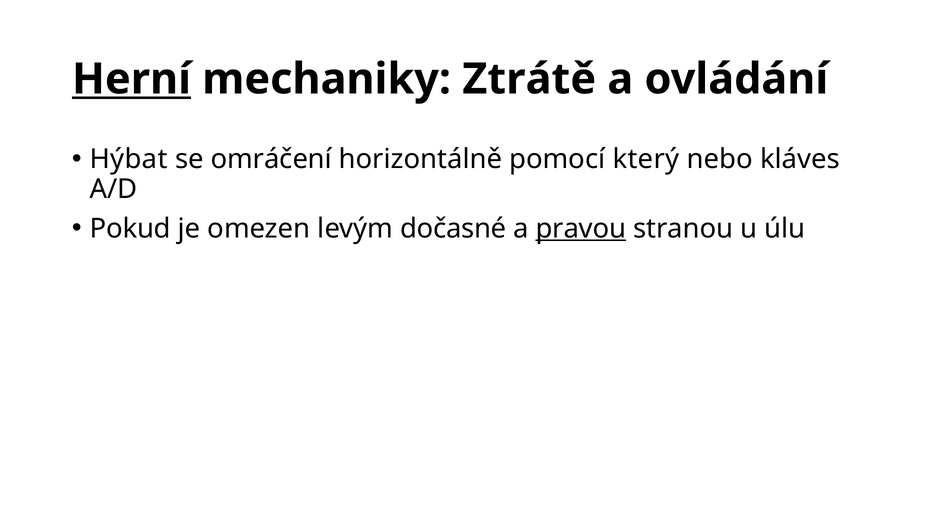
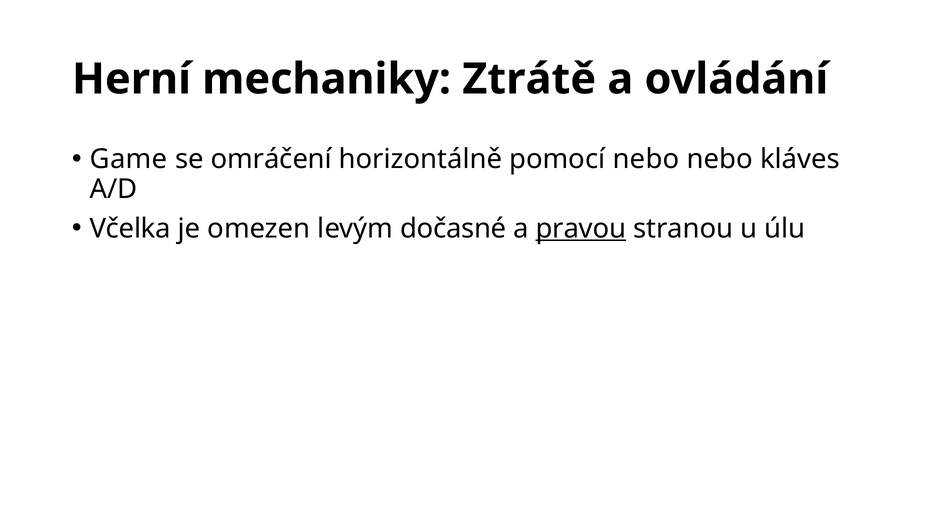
Herní underline: present -> none (131, 79)
Hýbat: Hýbat -> Game (129, 159)
pomocí který: který -> nebo (646, 159)
Pokud: Pokud -> Včelka (130, 229)
